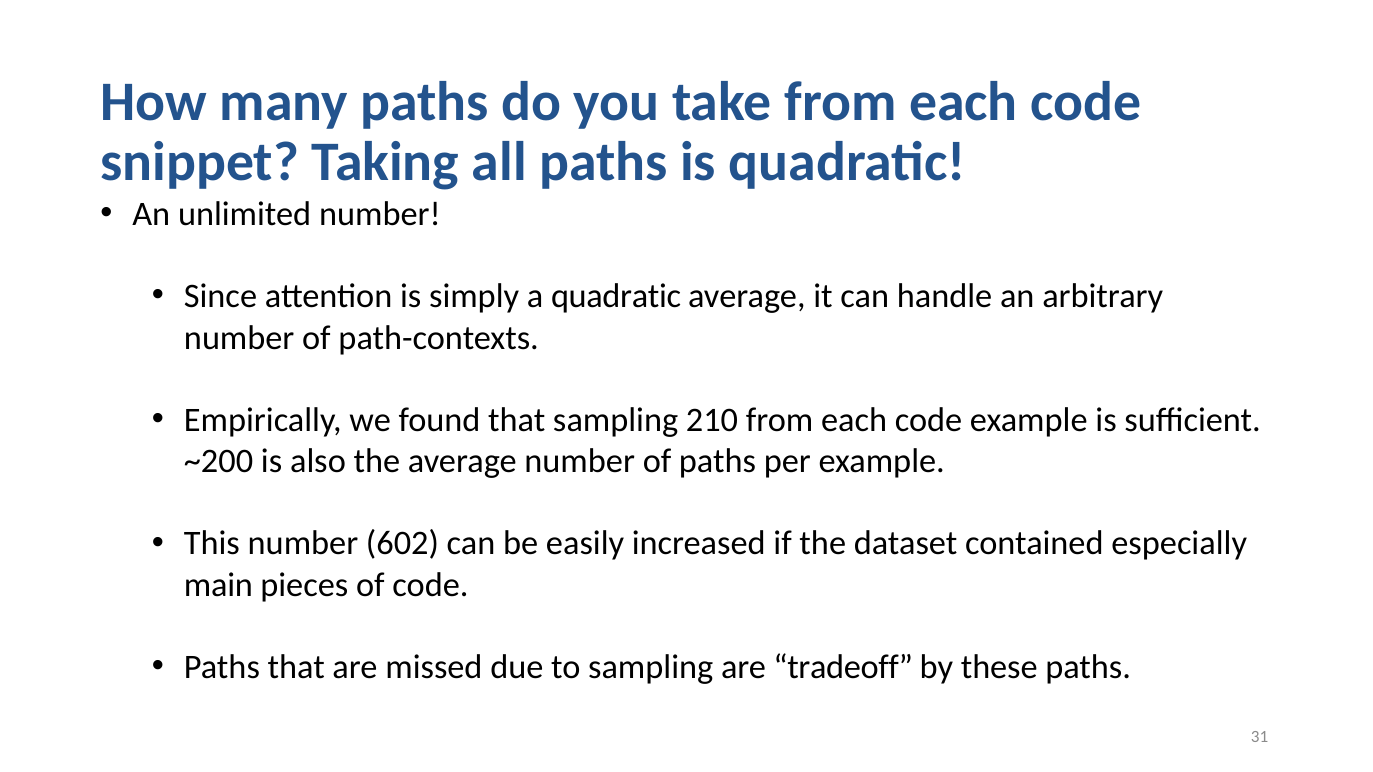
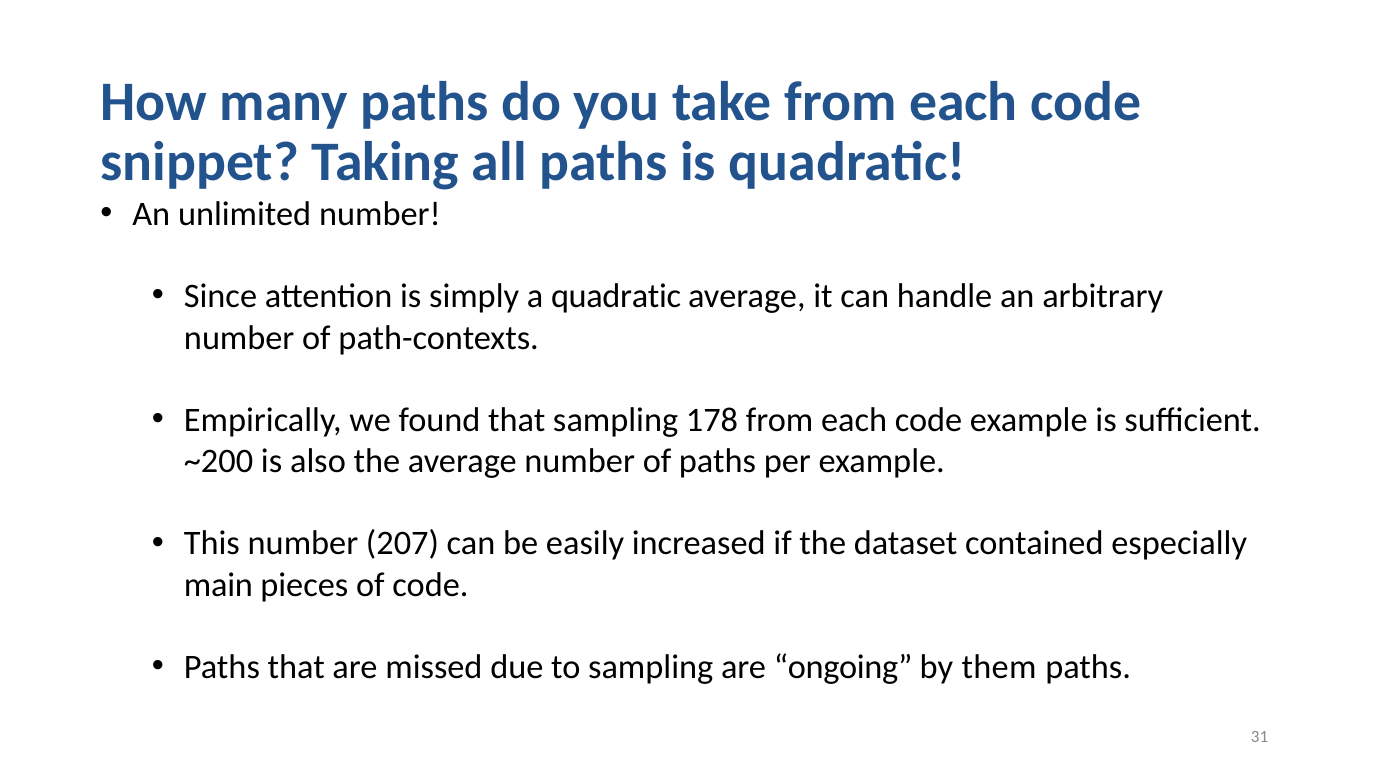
210: 210 -> 178 (712, 420)
602: 602 -> 207 (402, 544)
tradeoff: tradeoff -> ongoing (843, 667)
these: these -> them (999, 667)
